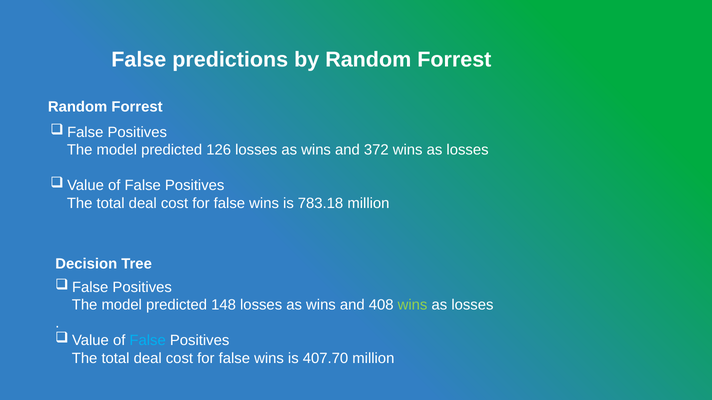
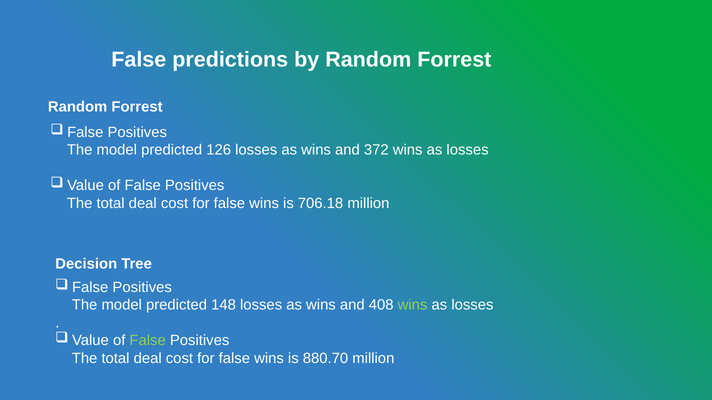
783.18: 783.18 -> 706.18 (321, 204)
False colour: light blue -> light green (148, 341)
407.70: 407.70 -> 880.70 (325, 359)
